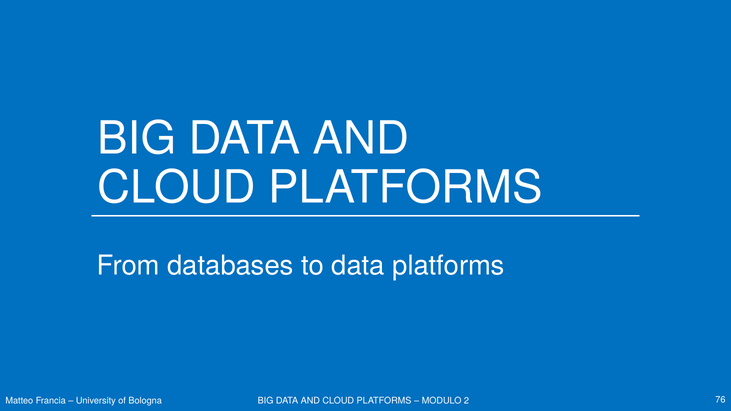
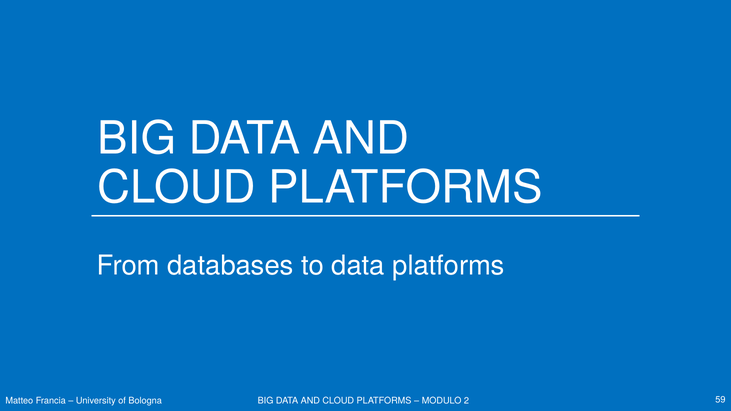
76: 76 -> 59 (720, 400)
